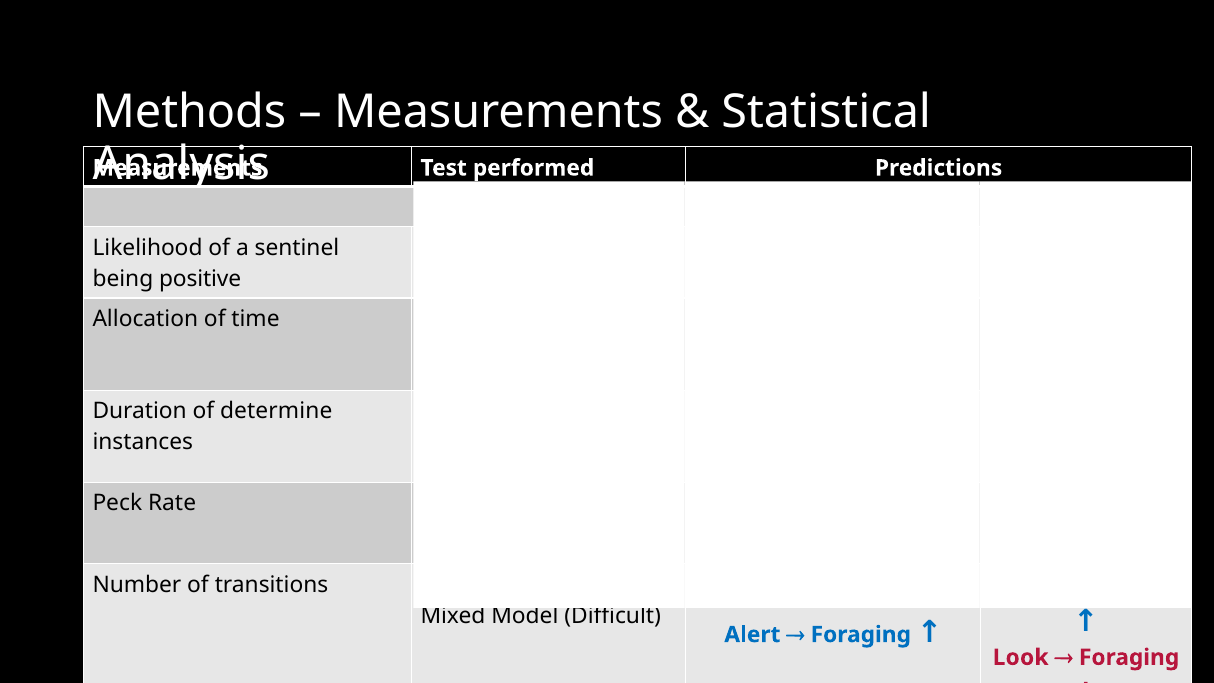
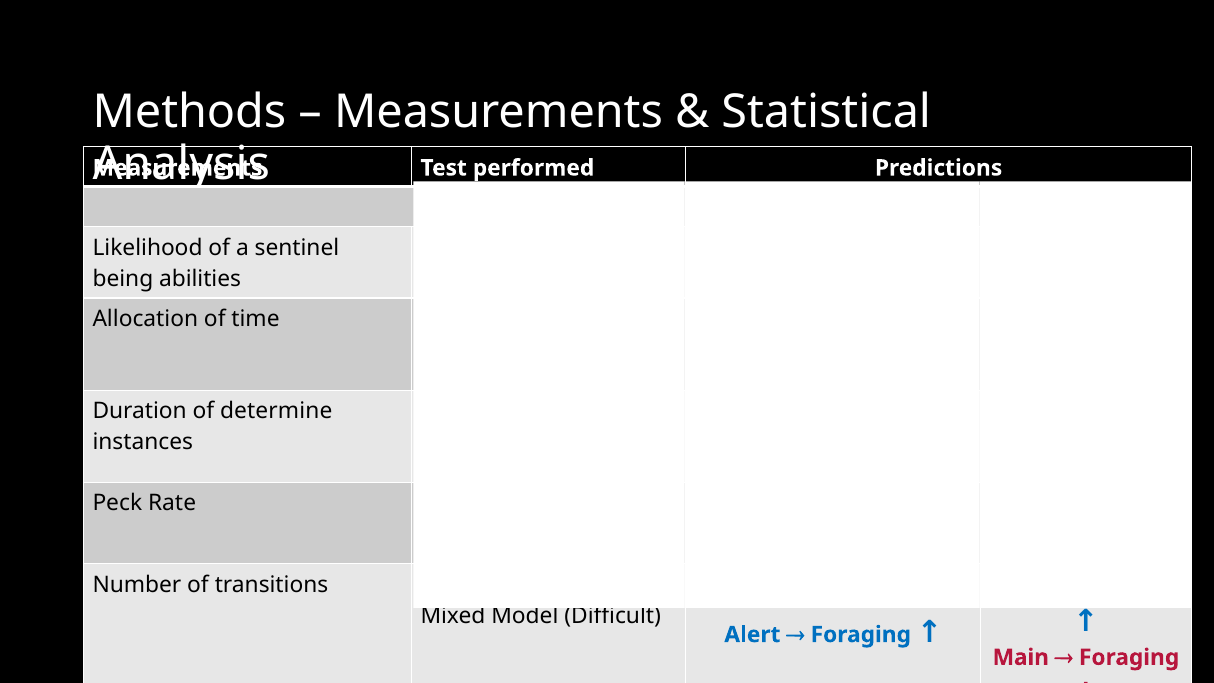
positive: positive -> abilities (200, 279)
Look: Look -> Main (1021, 657)
